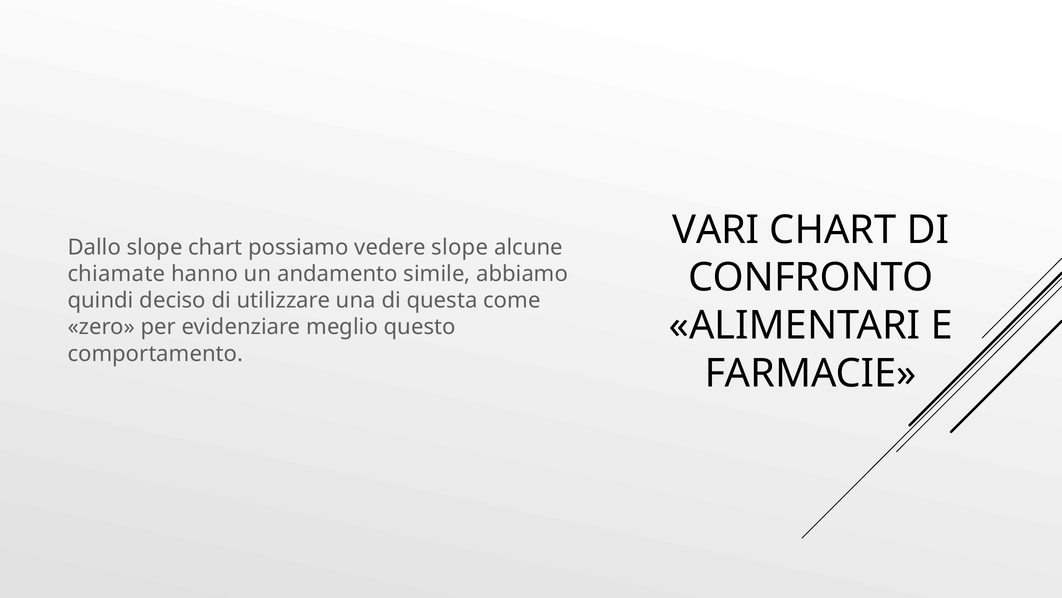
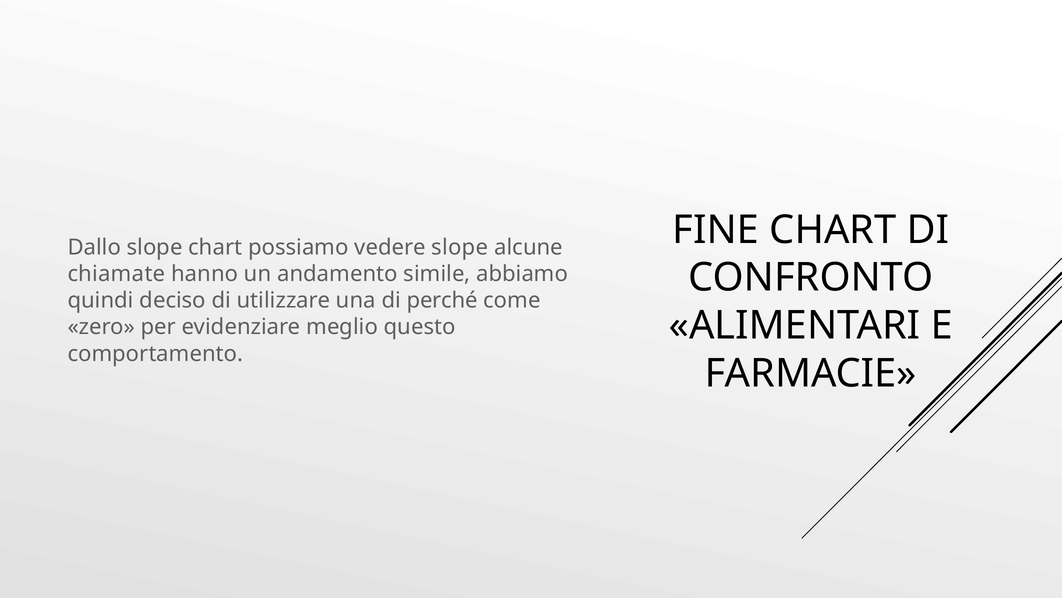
VARI: VARI -> FINE (716, 230)
questa: questa -> perché (442, 300)
